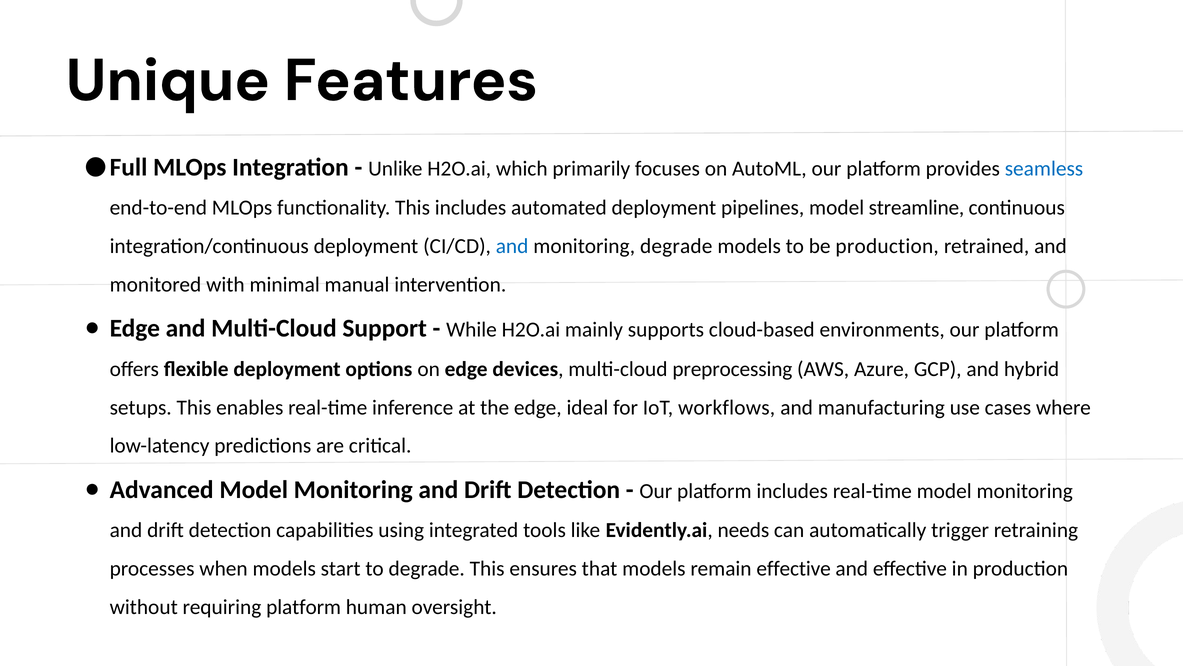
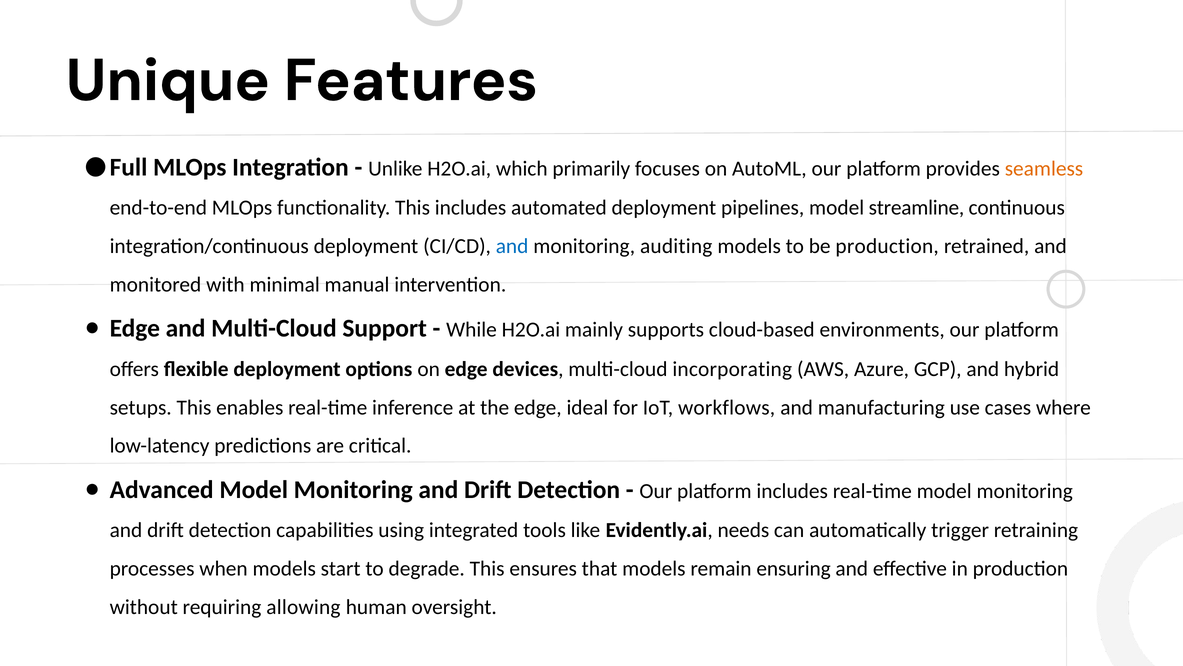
seamless colour: blue -> orange (1044, 168)
monitoring degrade: degrade -> auditing (676, 246)
preprocessing: preprocessing -> incorporating (732, 369)
remain effective: effective -> ensuring (794, 568)
requiring platform: platform -> allowing (303, 607)
